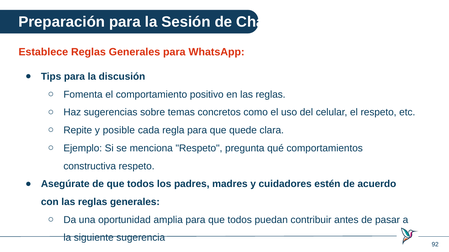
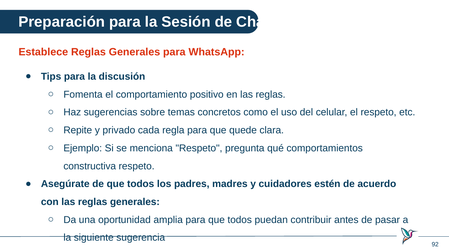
posible: posible -> privado (119, 131)
